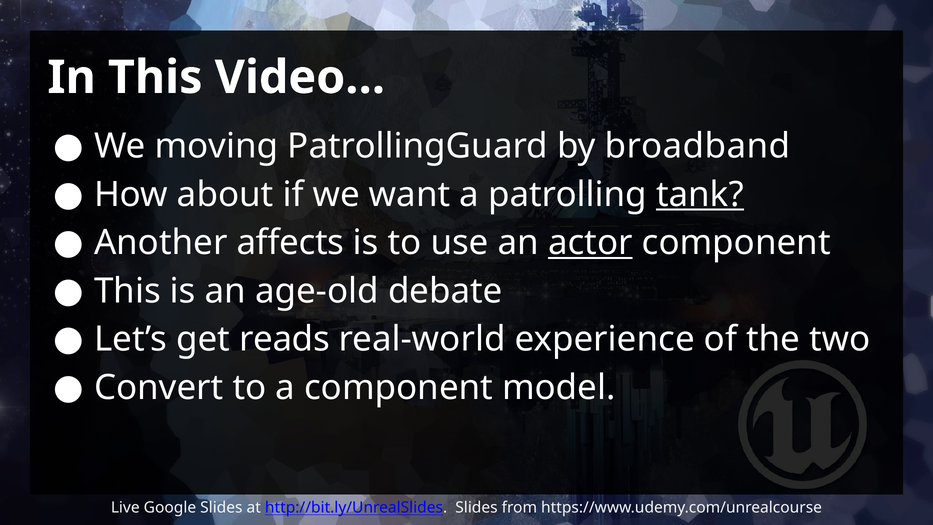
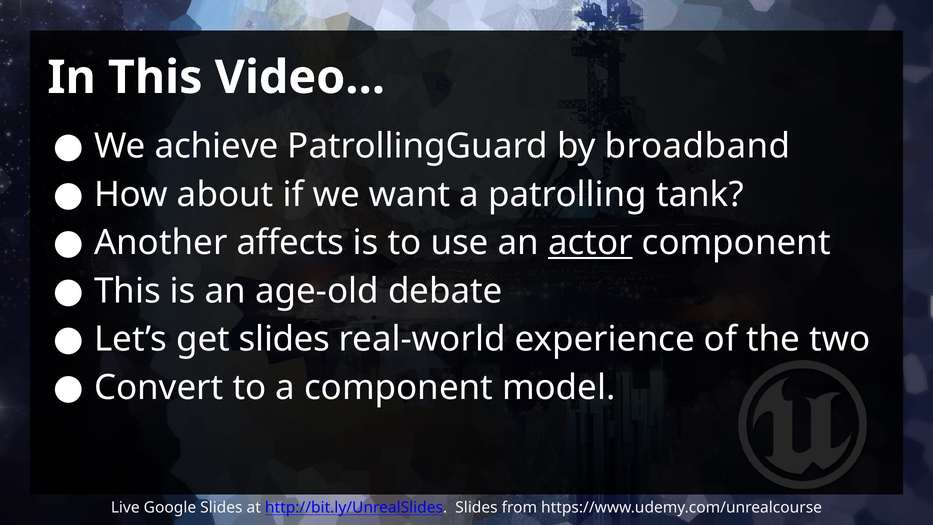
moving: moving -> achieve (217, 146)
tank underline: present -> none (700, 194)
get reads: reads -> slides (285, 339)
